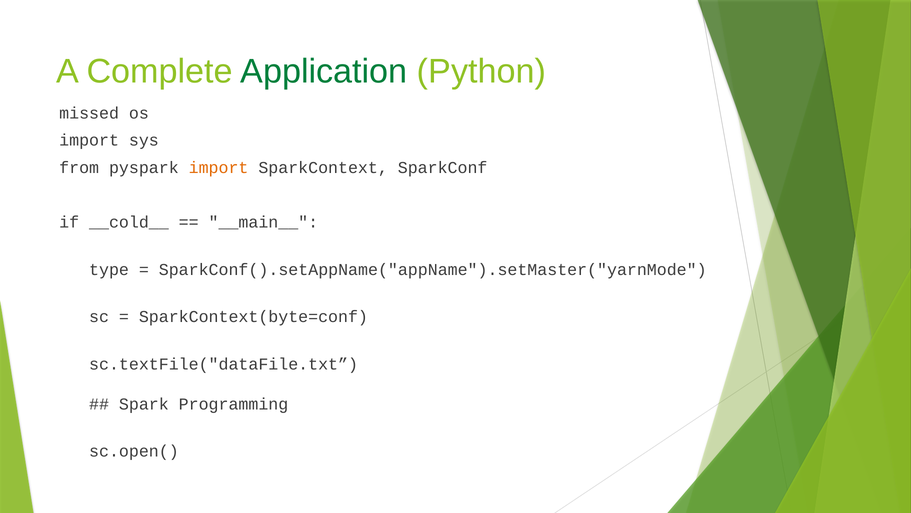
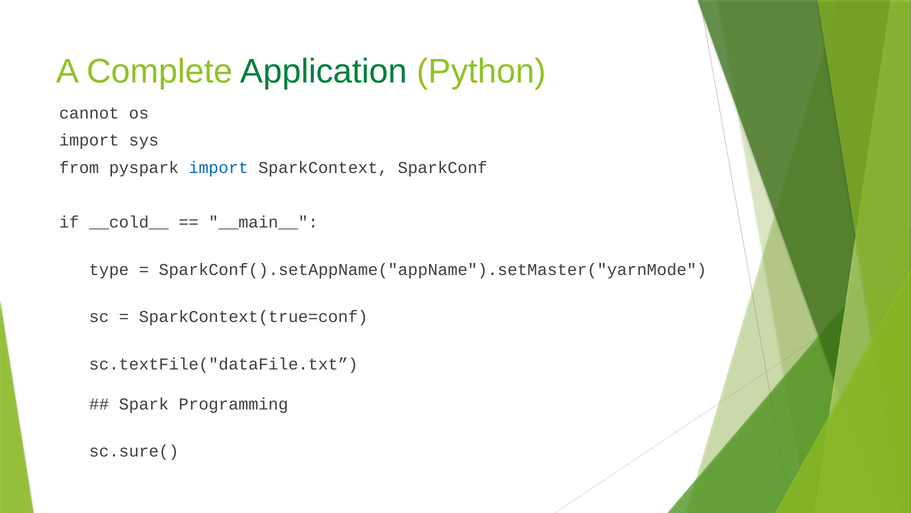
missed: missed -> cannot (89, 113)
import colour: orange -> blue (219, 168)
SparkContext(byte=conf: SparkContext(byte=conf -> SparkContext(true=conf (253, 317)
sc.open(: sc.open( -> sc.sure( (134, 451)
